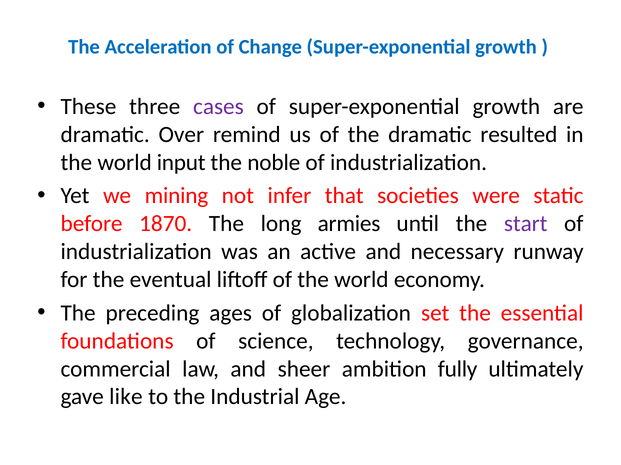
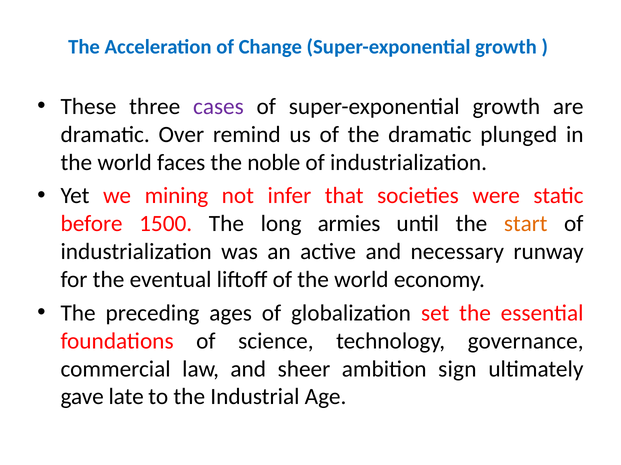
resulted: resulted -> plunged (519, 135)
input: input -> faces (181, 163)
1870: 1870 -> 1500 (166, 224)
start colour: purple -> orange (526, 224)
fully: fully -> sign (457, 369)
like: like -> late (126, 397)
